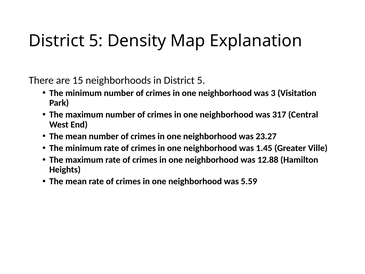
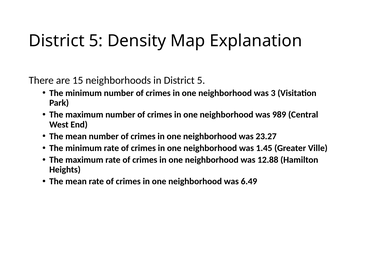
317: 317 -> 989 (279, 115)
5.59: 5.59 -> 6.49 (249, 181)
